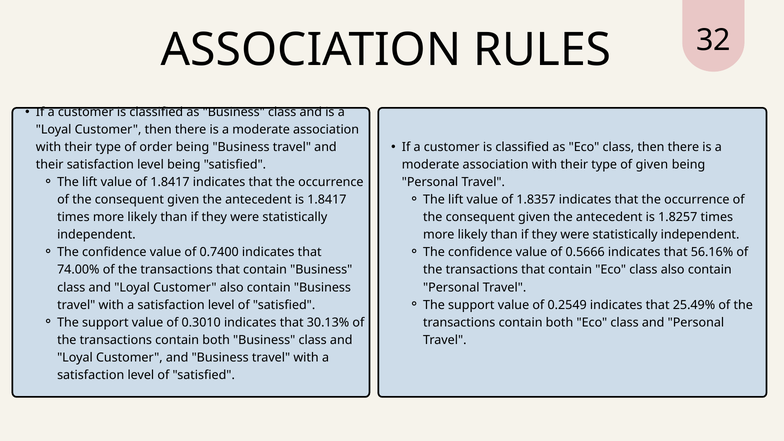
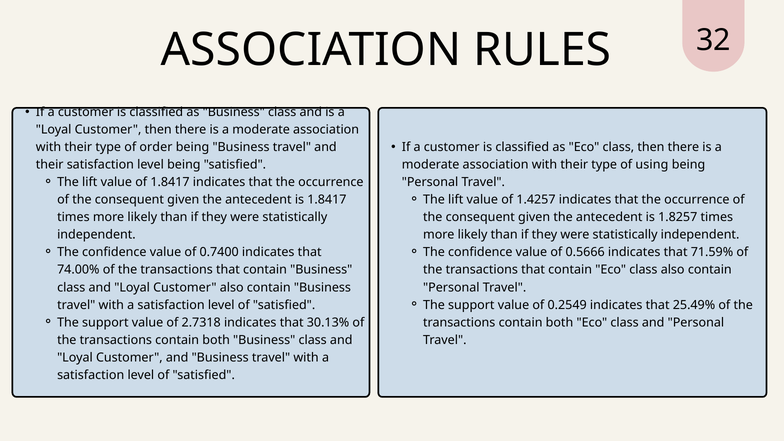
of given: given -> using (652, 165)
1.8357: 1.8357 -> 1.4257 (536, 200)
56.16%: 56.16% -> 71.59% (712, 252)
0.3010: 0.3010 -> 2.7318 (201, 322)
